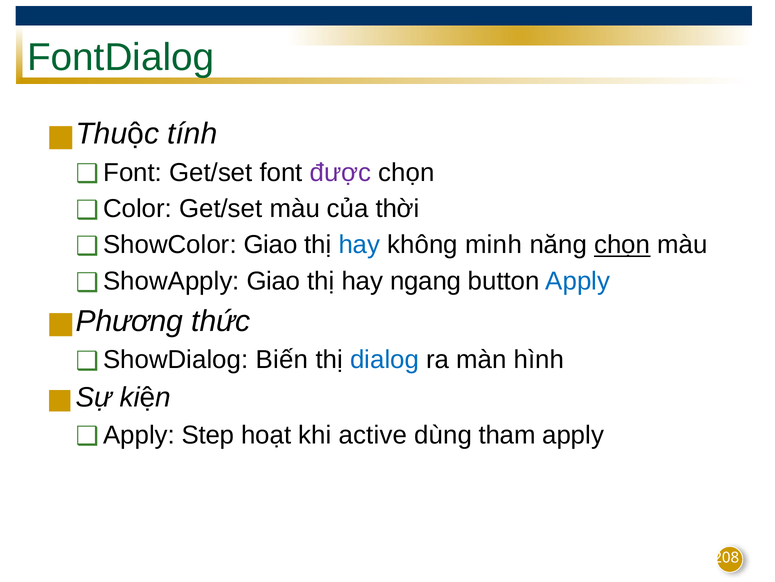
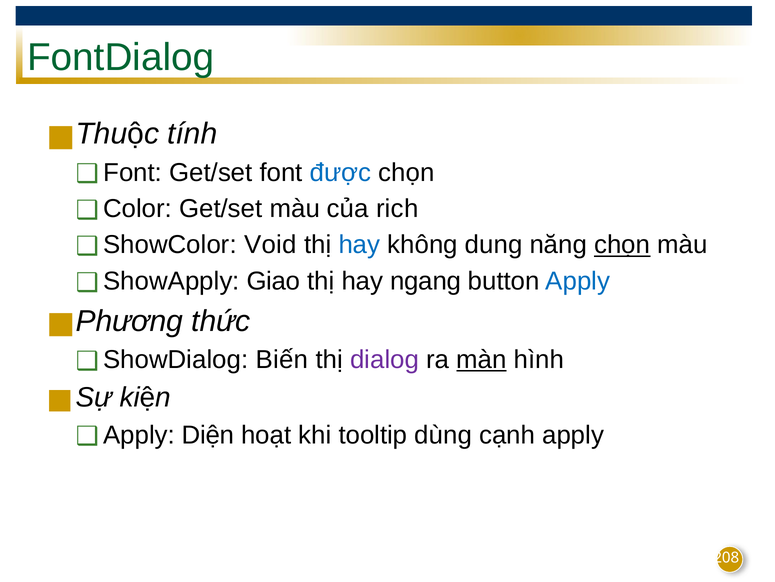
được colour: purple -> blue (341, 172)
thời: thời -> rich (397, 208)
Giao: Giao -> Void (270, 245)
minh: minh -> dung (494, 245)
dialog colour: blue -> purple (385, 359)
màn underline: none -> present (481, 359)
Step: Step -> Diện (208, 434)
active: active -> tooltip (373, 434)
tham: tham -> cạnh (507, 434)
